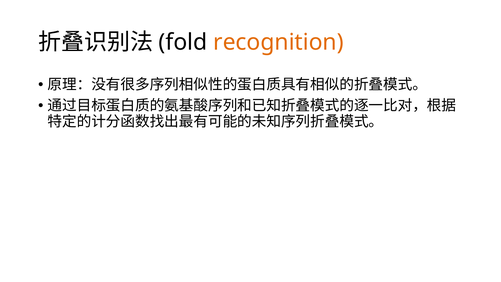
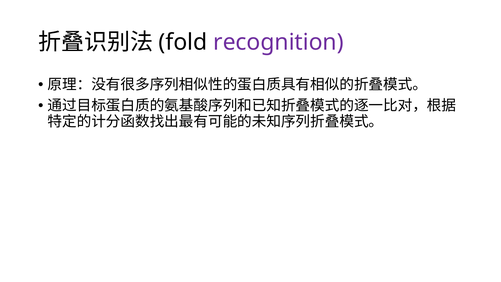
recognition colour: orange -> purple (278, 42)
